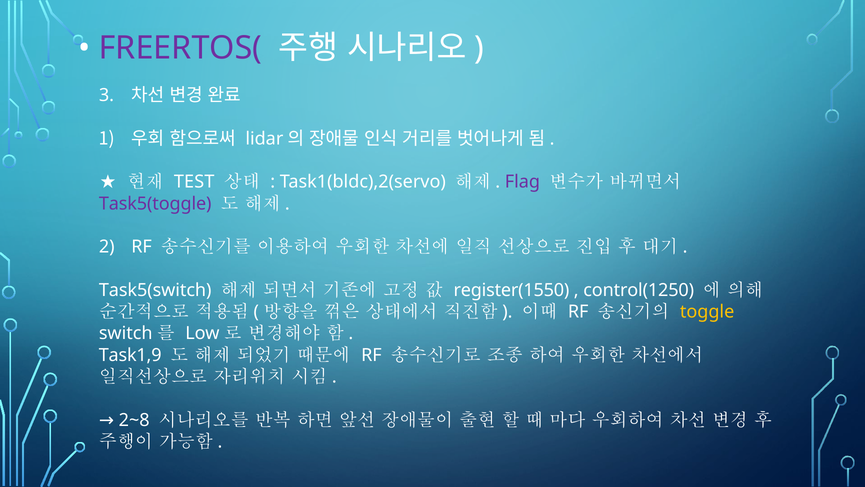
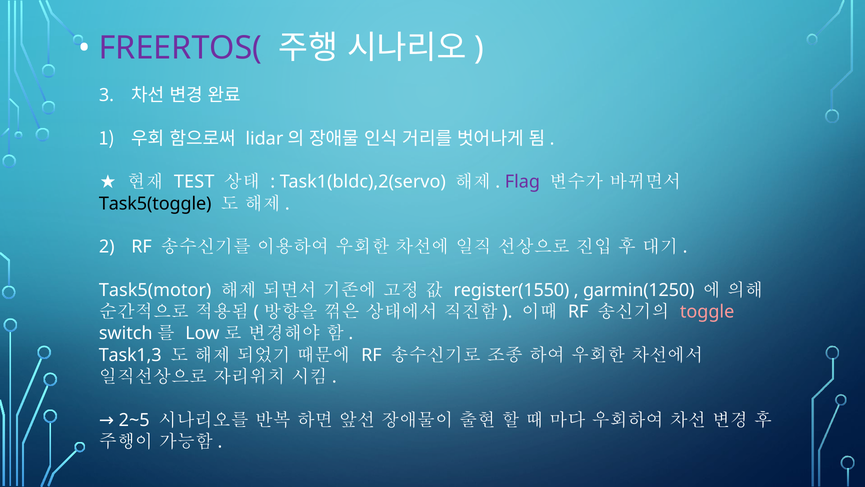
Task5(toggle colour: purple -> black (155, 203)
Task5(switch: Task5(switch -> Task5(motor (155, 290)
control(1250: control(1250 -> garmin(1250 (639, 290)
toggle colour: yellow -> pink (707, 312)
Task1,9: Task1,9 -> Task1,3 (130, 355)
2~8: 2~8 -> 2~5 (134, 420)
